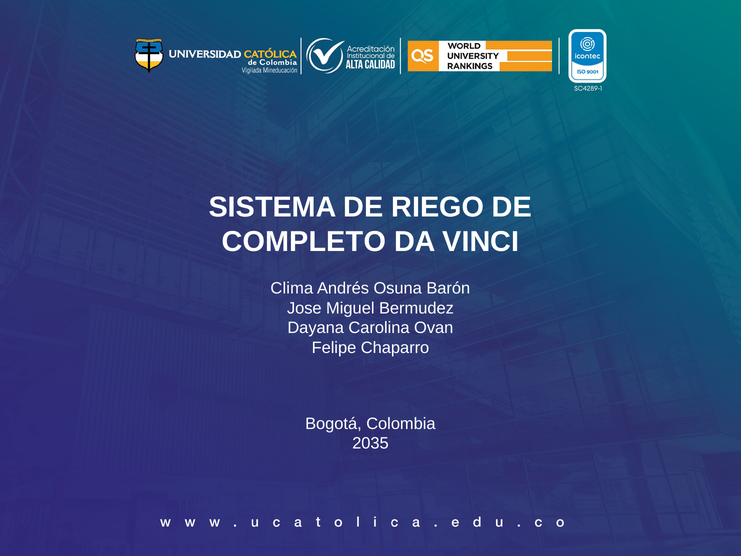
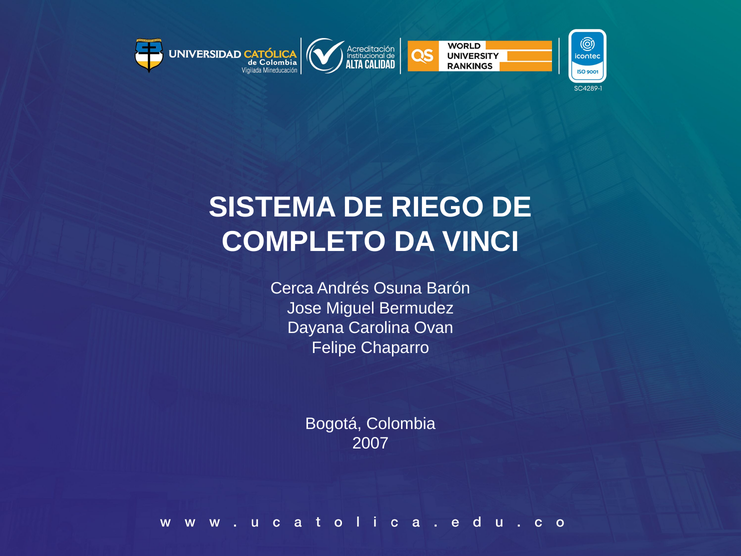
Clima: Clima -> Cerca (292, 288)
2035: 2035 -> 2007 (371, 443)
